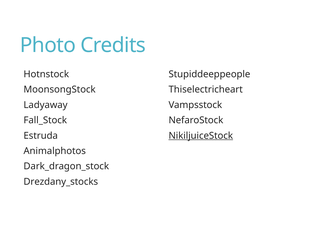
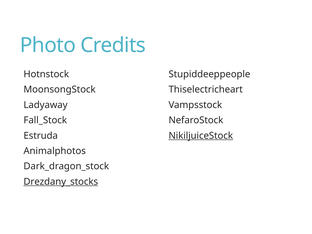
Drezdany_stocks underline: none -> present (61, 182)
